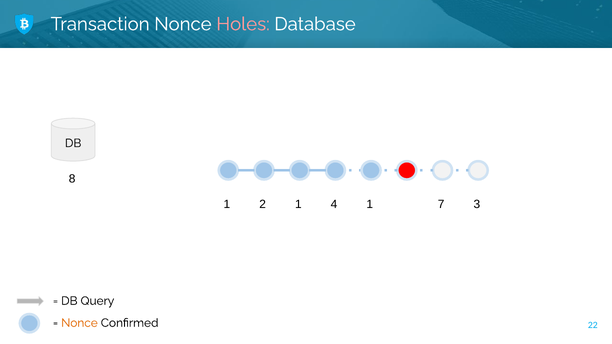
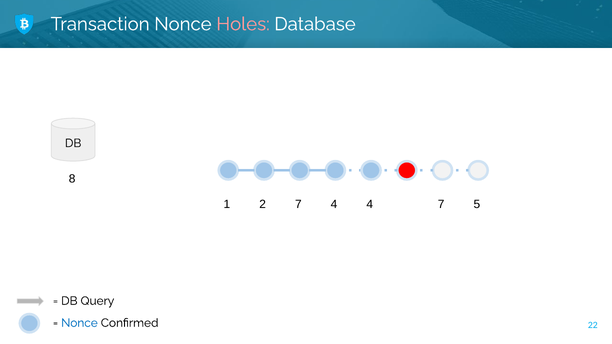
2 1: 1 -> 7 (298, 205)
4 1: 1 -> 4 (370, 205)
3: 3 -> 5 (477, 205)
Nonce colour: orange -> blue (79, 323)
